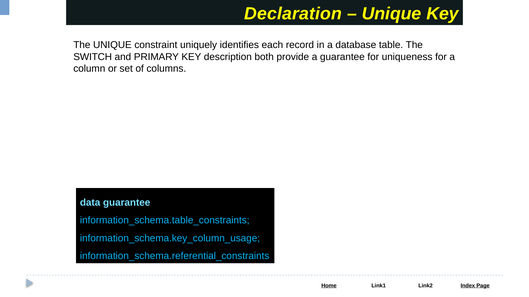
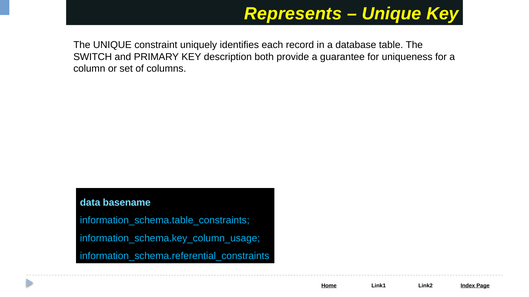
Declaration: Declaration -> Represents (293, 14)
data guarantee: guarantee -> basename (127, 203)
